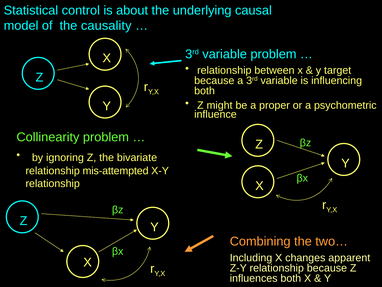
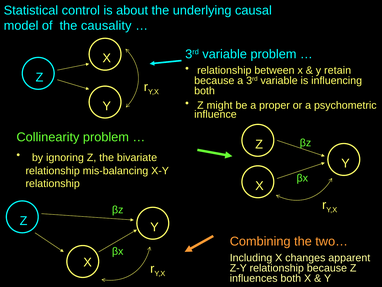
target: target -> retain (338, 70)
mis-attempted: mis-attempted -> mis-balancing (115, 171)
